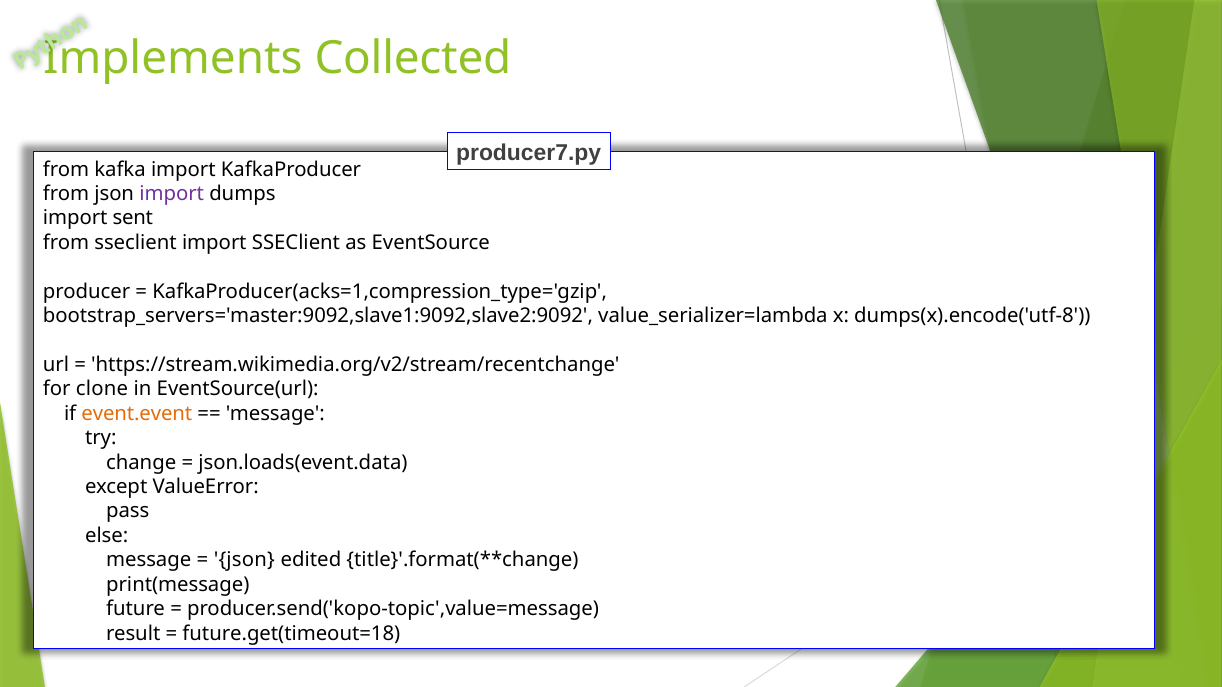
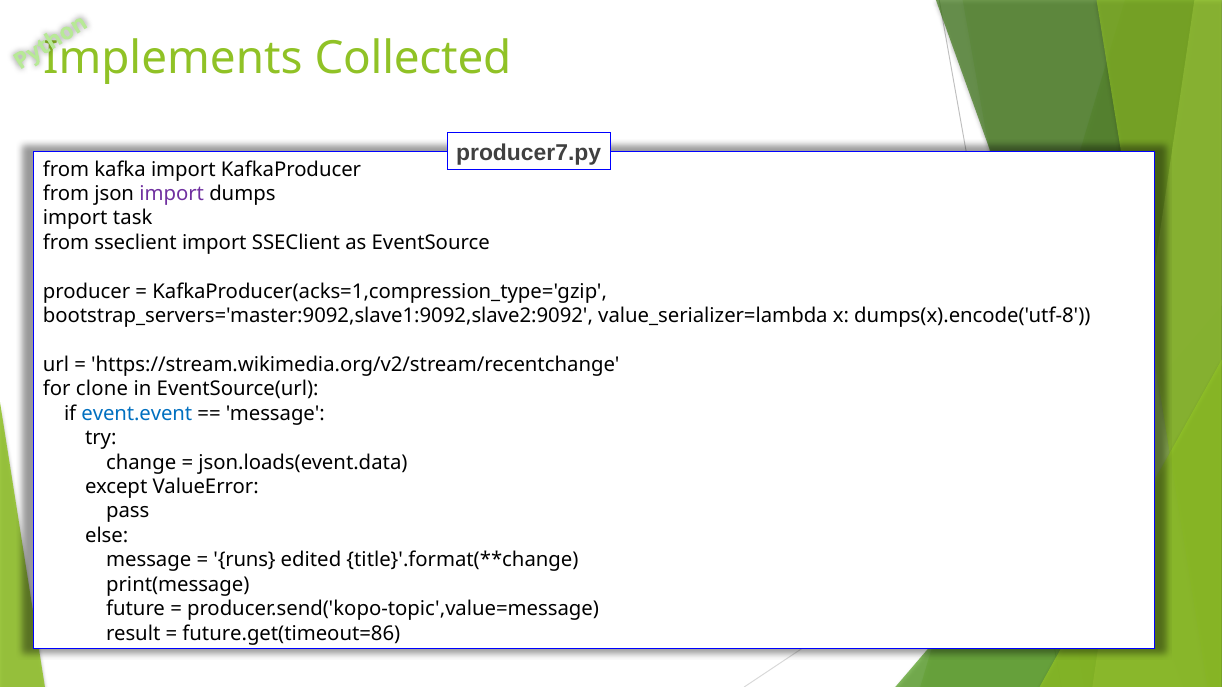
sent: sent -> task (133, 218)
event.event colour: orange -> blue (137, 414)
json: json -> runs (245, 560)
future.get(timeout=18: future.get(timeout=18 -> future.get(timeout=86 (291, 634)
